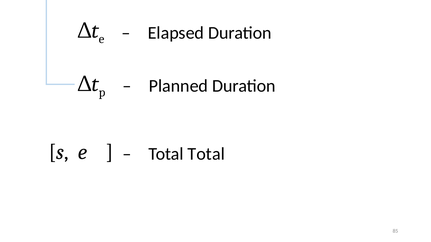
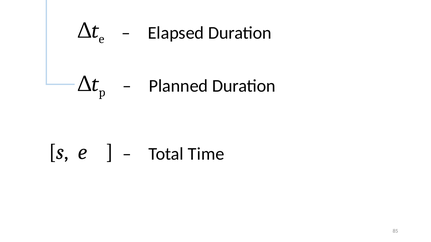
Total Total: Total -> Time (206, 154)
